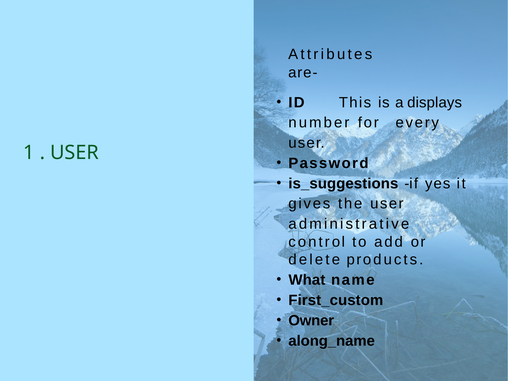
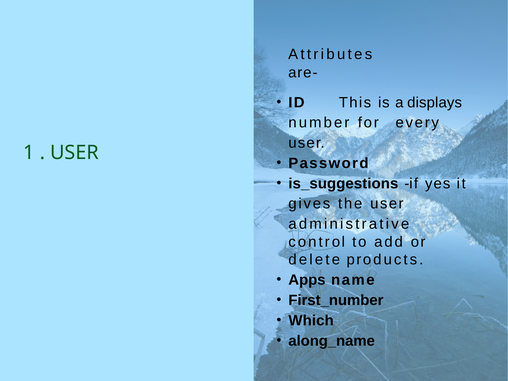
What: What -> Apps (307, 280)
First_custom: First_custom -> First_number (336, 300)
Owner: Owner -> Which (311, 321)
